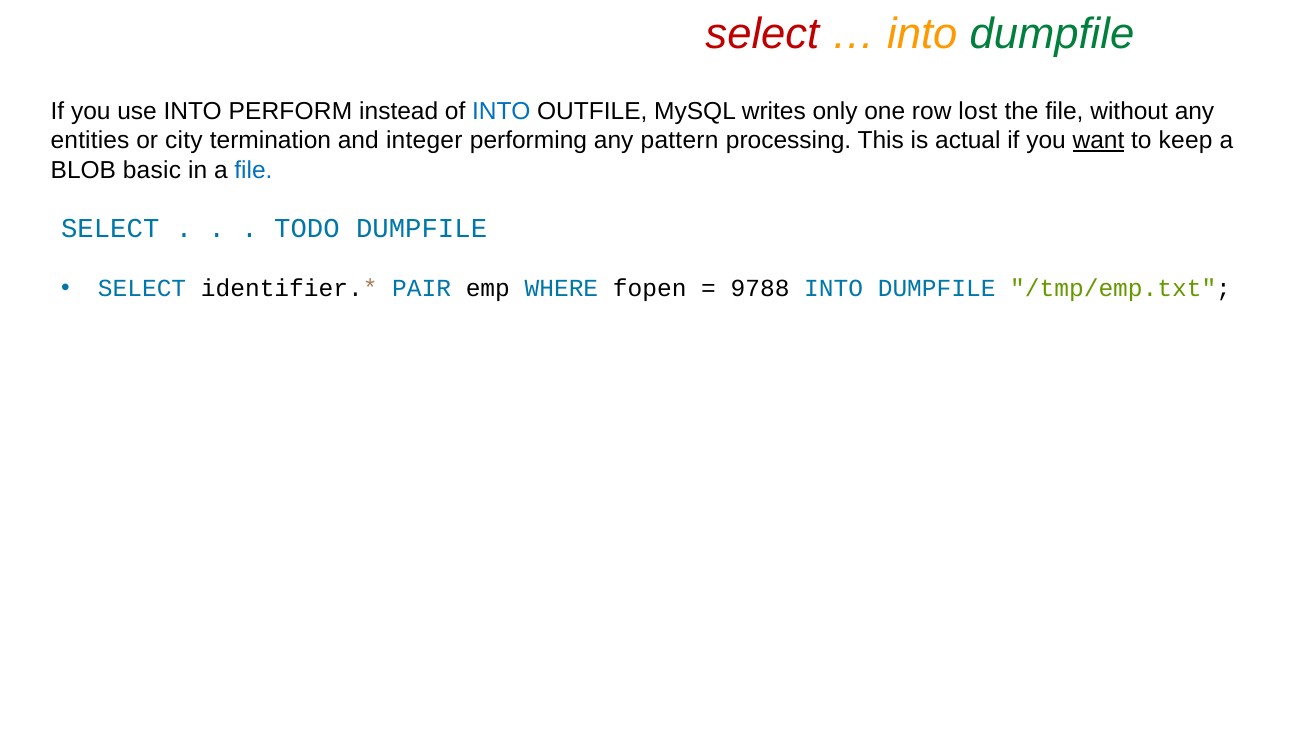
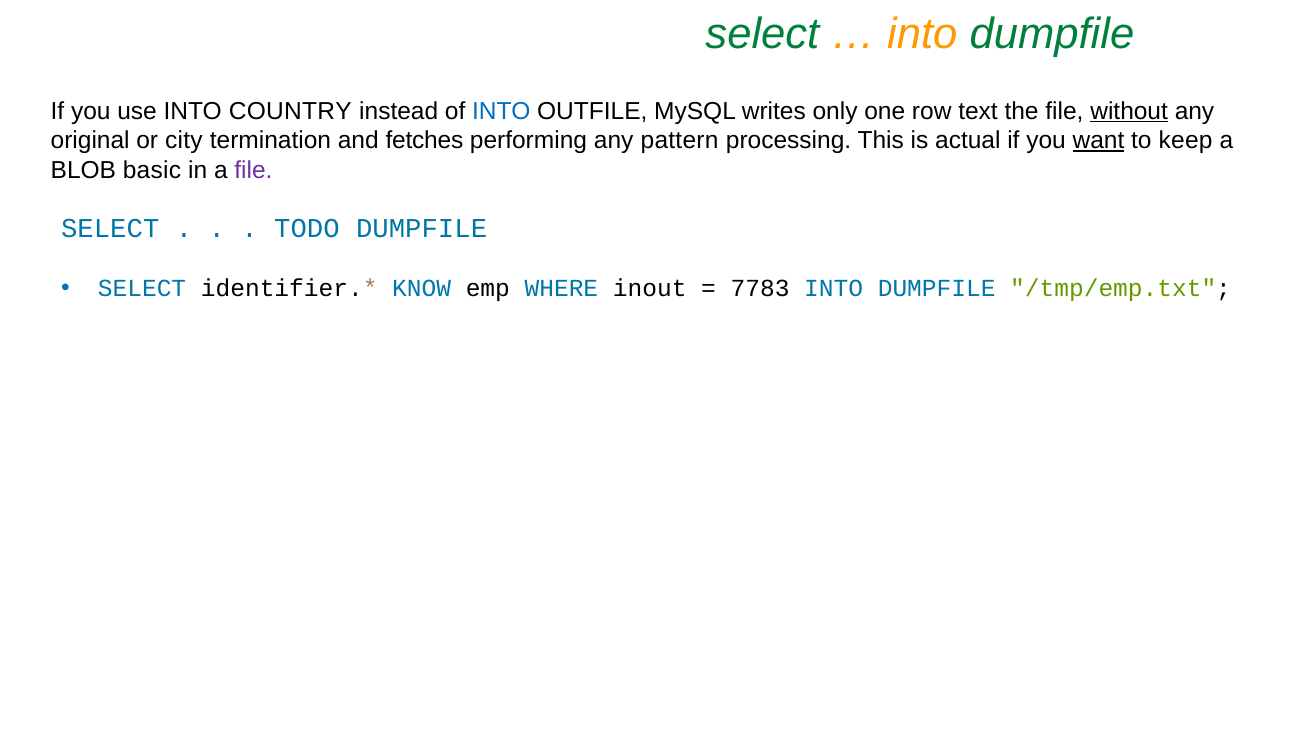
select colour: red -> green (762, 34)
PERFORM: PERFORM -> COUNTRY (290, 111)
lost: lost -> text (978, 111)
without underline: none -> present (1129, 111)
entities: entities -> original (90, 141)
integer: integer -> fetches (424, 141)
file colour: blue -> purple (253, 170)
PAIR: PAIR -> KNOW (422, 289)
fopen: fopen -> inout (650, 289)
9788: 9788 -> 7783 (760, 289)
